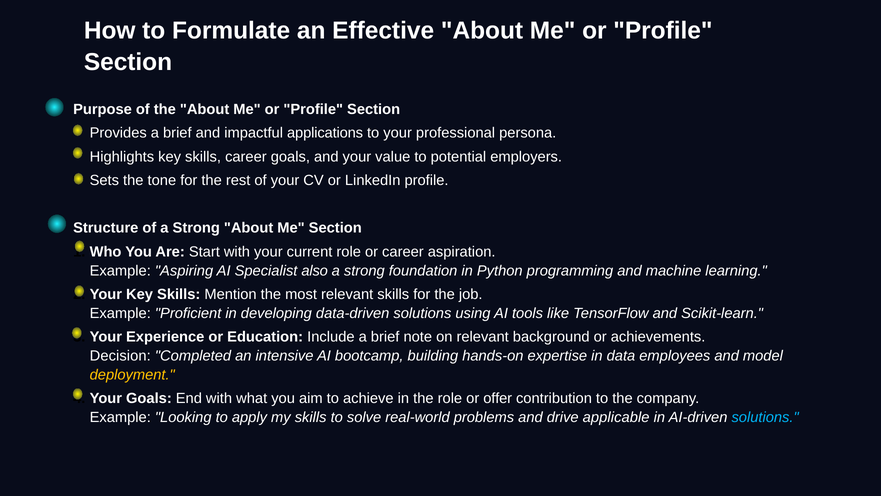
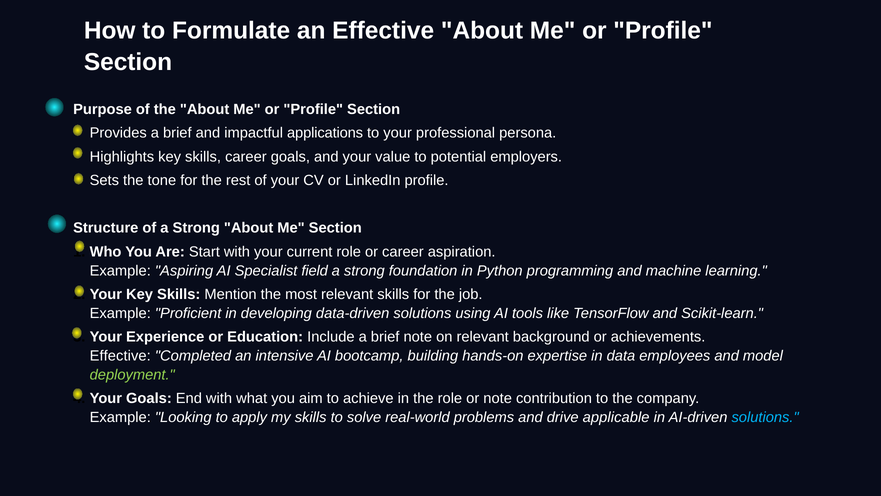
also: also -> field (315, 270)
Decision: Decision -> Effective (120, 356)
deployment colour: yellow -> light green (132, 374)
or offer: offer -> note (498, 398)
